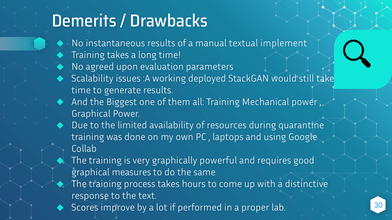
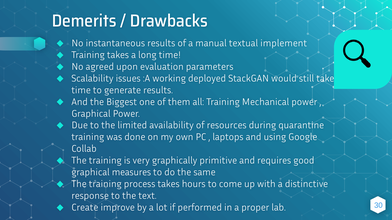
powerful: powerful -> primitive (218, 161)
Scores: Scores -> Create (85, 208)
